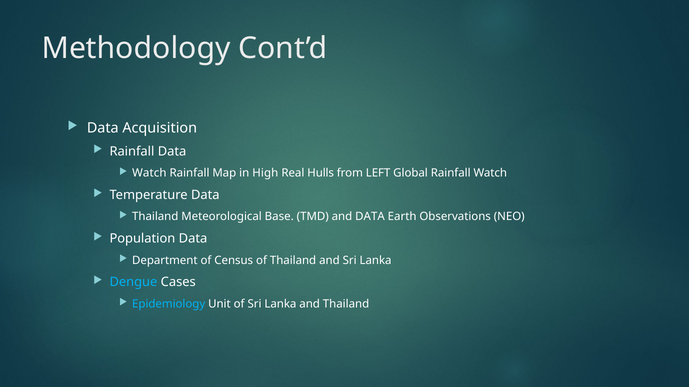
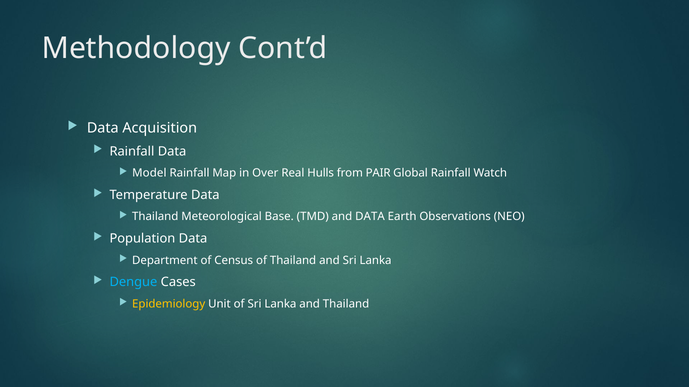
Watch: Watch -> Model (149, 173)
High: High -> Over (265, 173)
LEFT: LEFT -> PAIR (378, 173)
Epidemiology colour: light blue -> yellow (169, 304)
